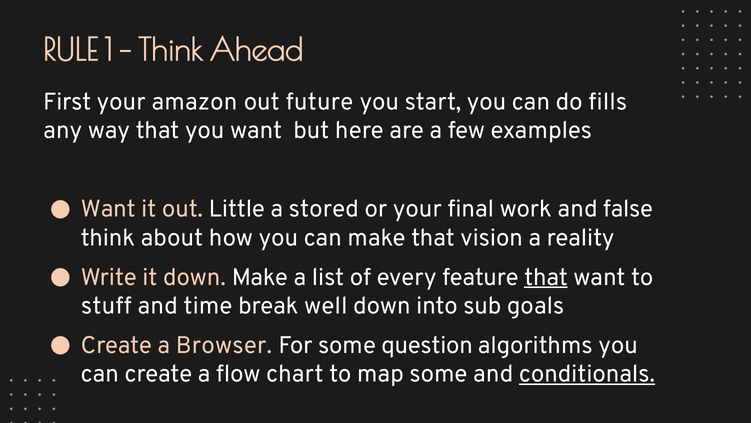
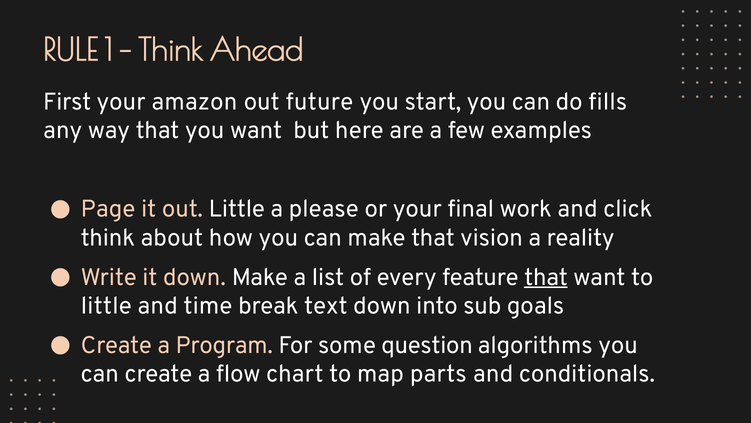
Want: Want -> Page (108, 209)
stored: stored -> please (324, 209)
false: false -> click (628, 209)
stuff: stuff -> little (106, 305)
well: well -> text (326, 305)
Browser: Browser -> Program (224, 345)
map some: some -> parts (438, 373)
conditionals underline: present -> none (587, 373)
